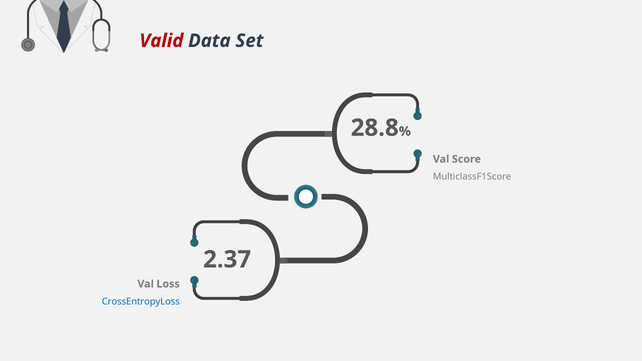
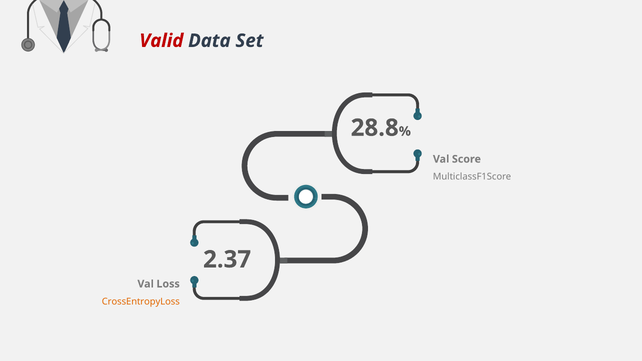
CrossEntropyLoss colour: blue -> orange (141, 302)
